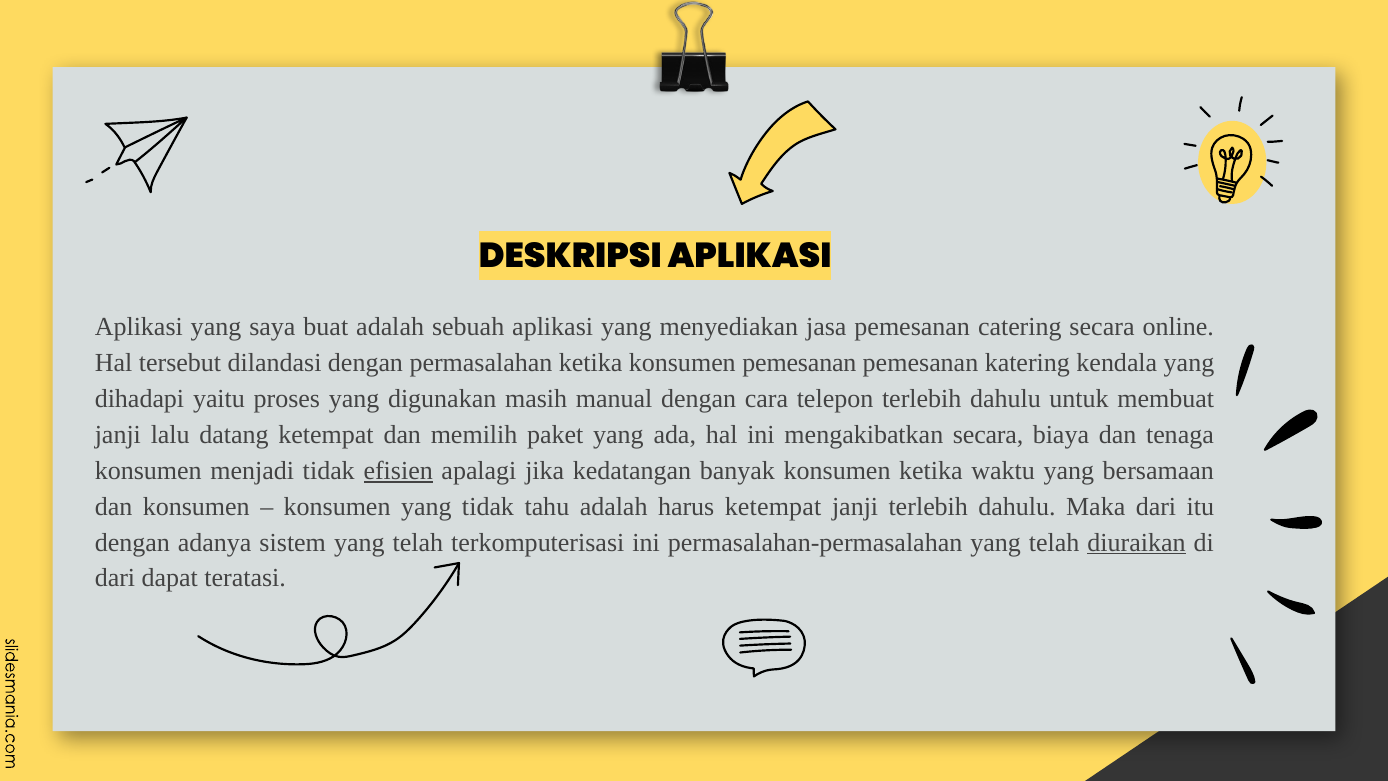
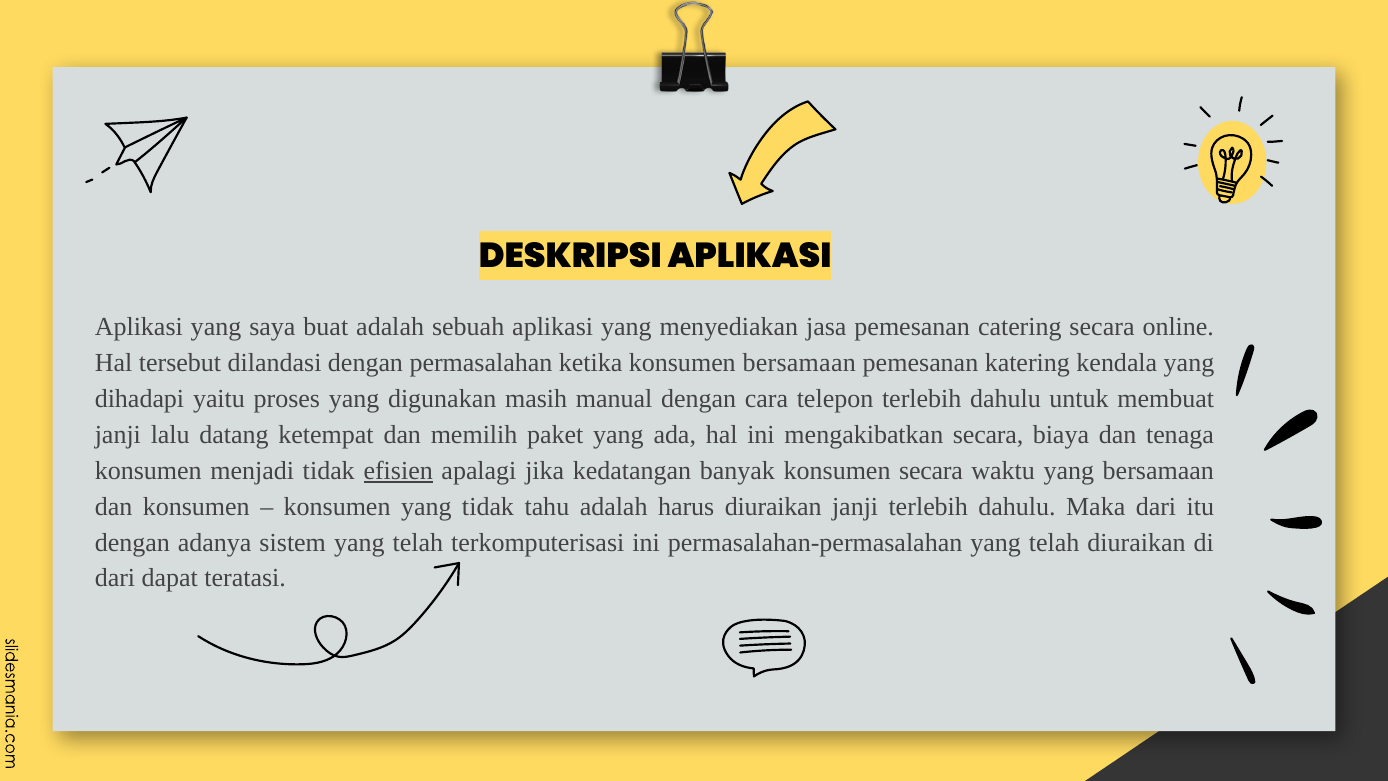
konsumen pemesanan: pemesanan -> bersamaan (799, 363)
konsumen ketika: ketika -> secara (931, 470)
harus ketempat: ketempat -> diuraikan (773, 506)
diuraikan underline: present -> none (1137, 542)
